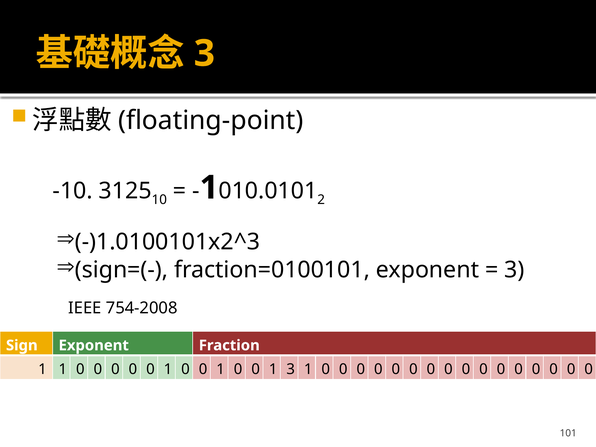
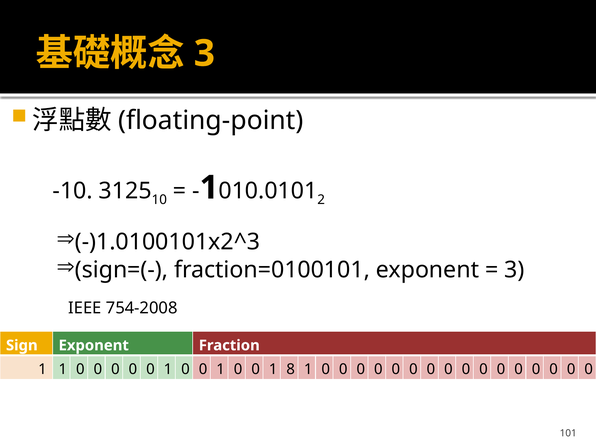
1 3: 3 -> 8 (291, 369)
